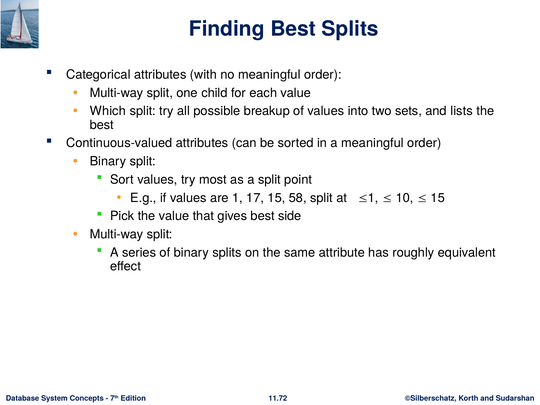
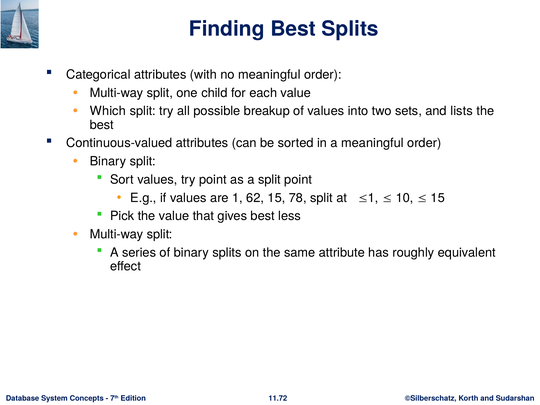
try most: most -> point (213, 180)
17: 17 -> 62 (255, 198)
58: 58 -> 78 (298, 198)
side: side -> less (290, 216)
